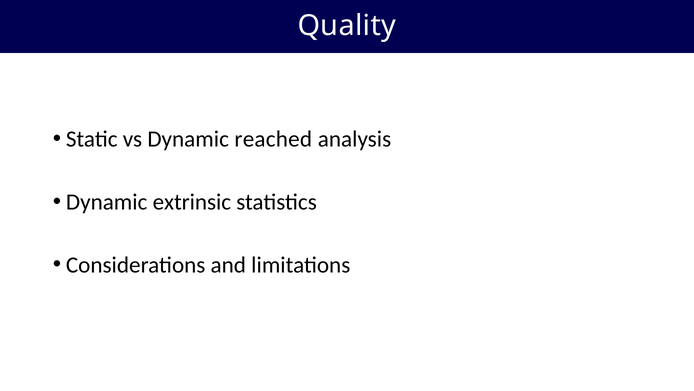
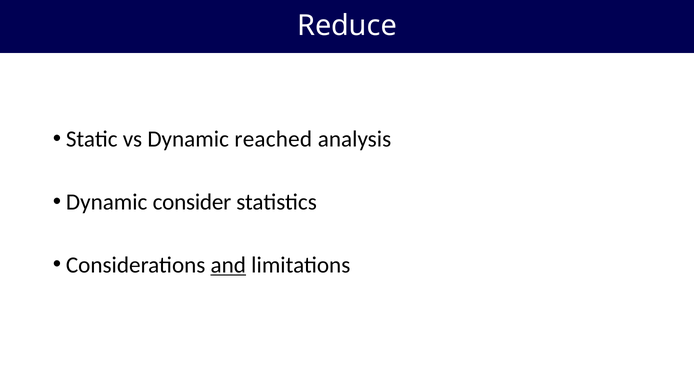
Quality: Quality -> Reduce (347, 26)
extrinsic: extrinsic -> consider (192, 202)
and underline: none -> present (228, 265)
